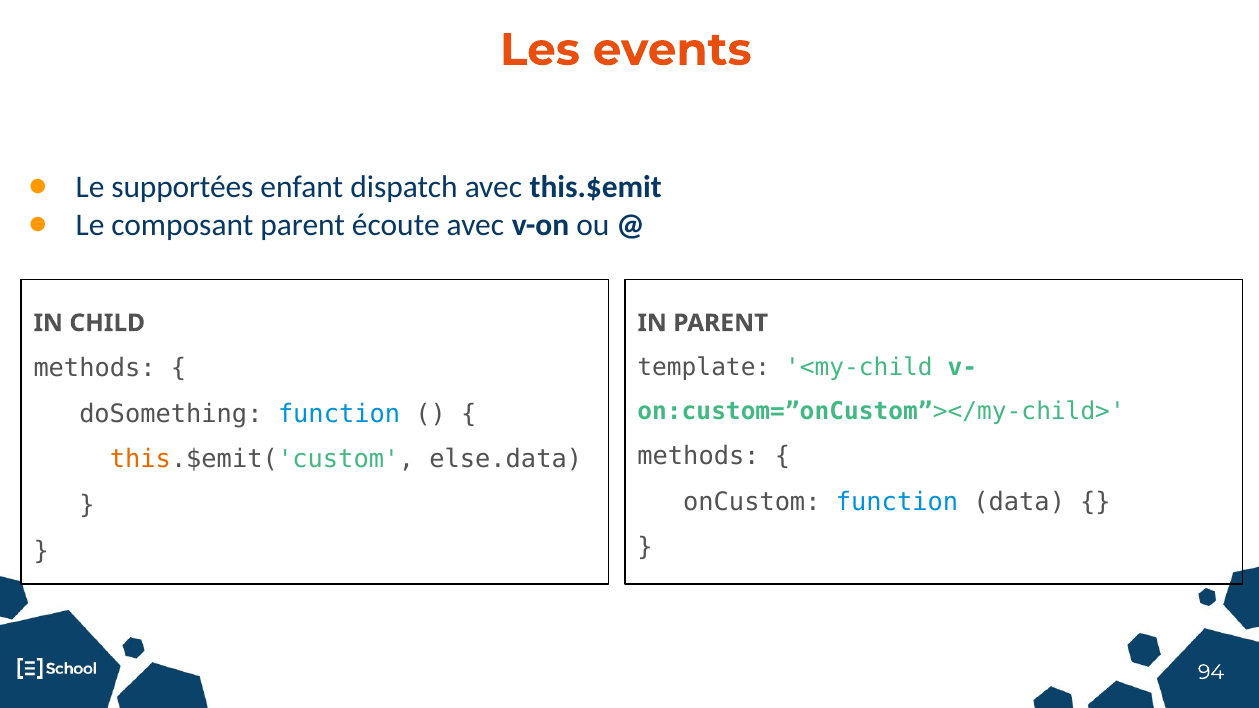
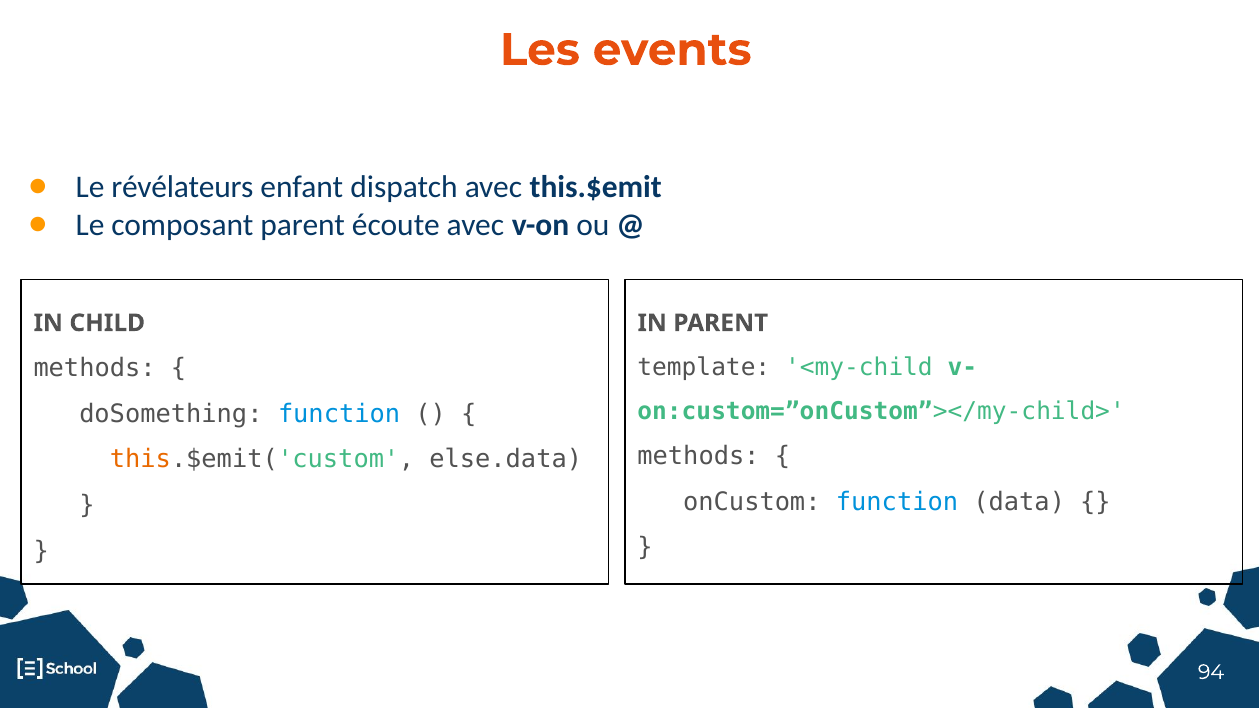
supportées: supportées -> révélateurs (182, 187)
